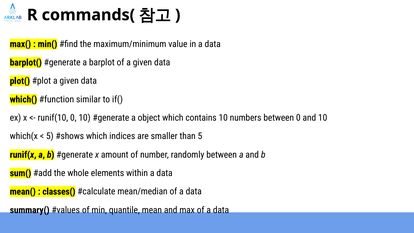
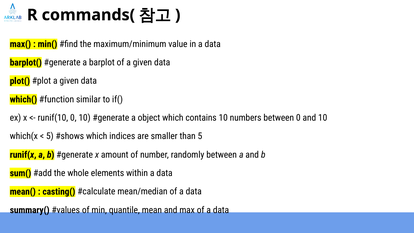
classes(: classes( -> casting( (59, 192)
